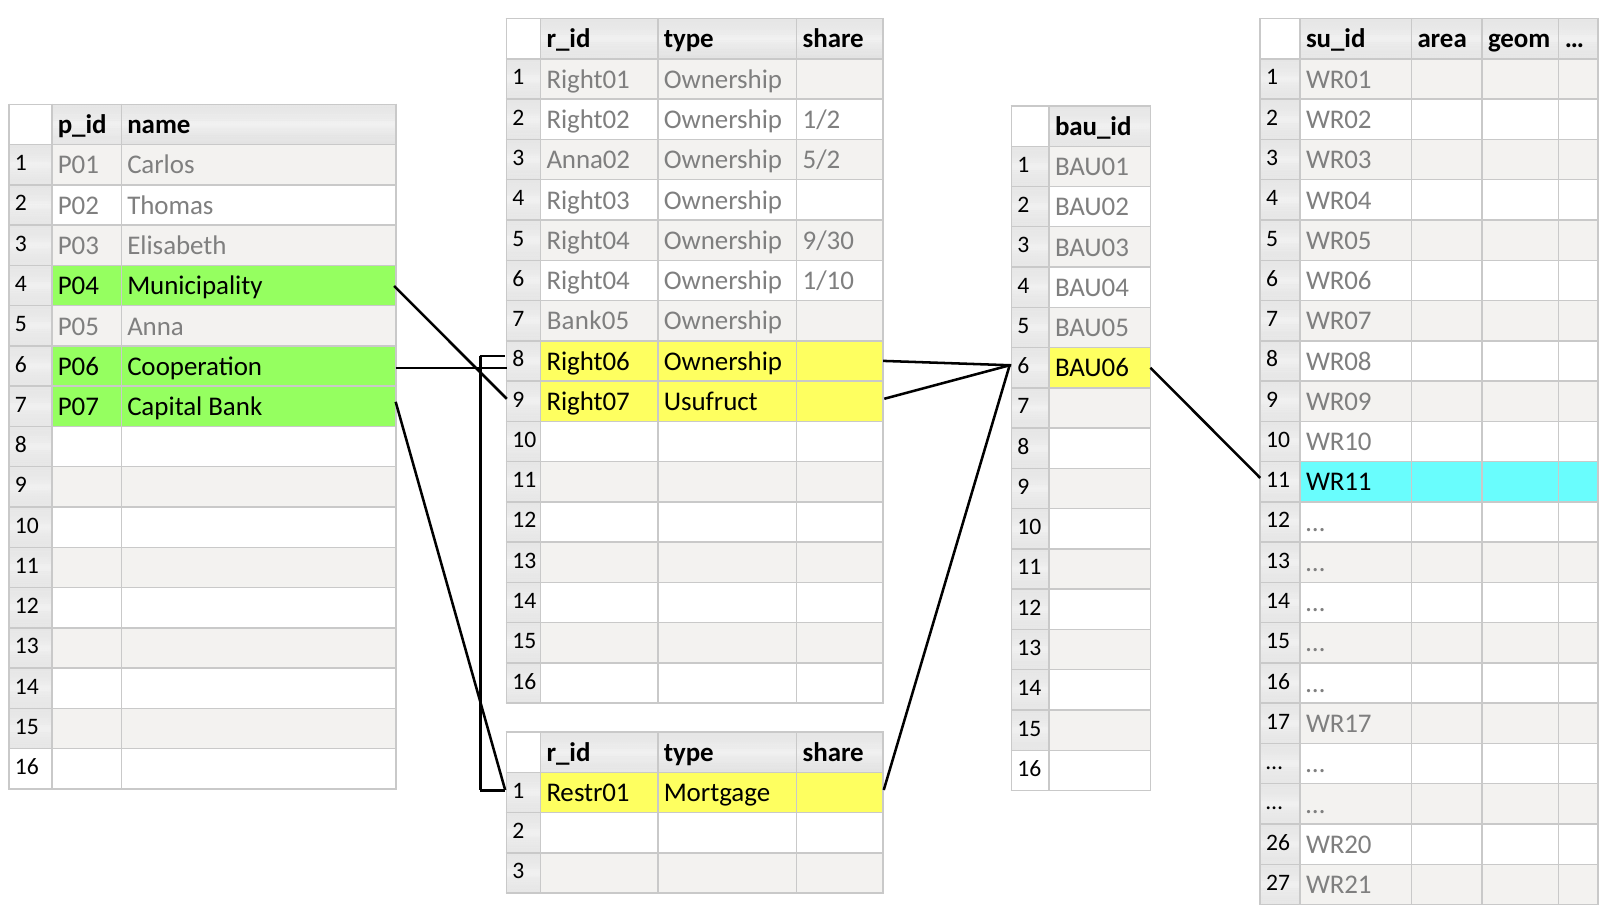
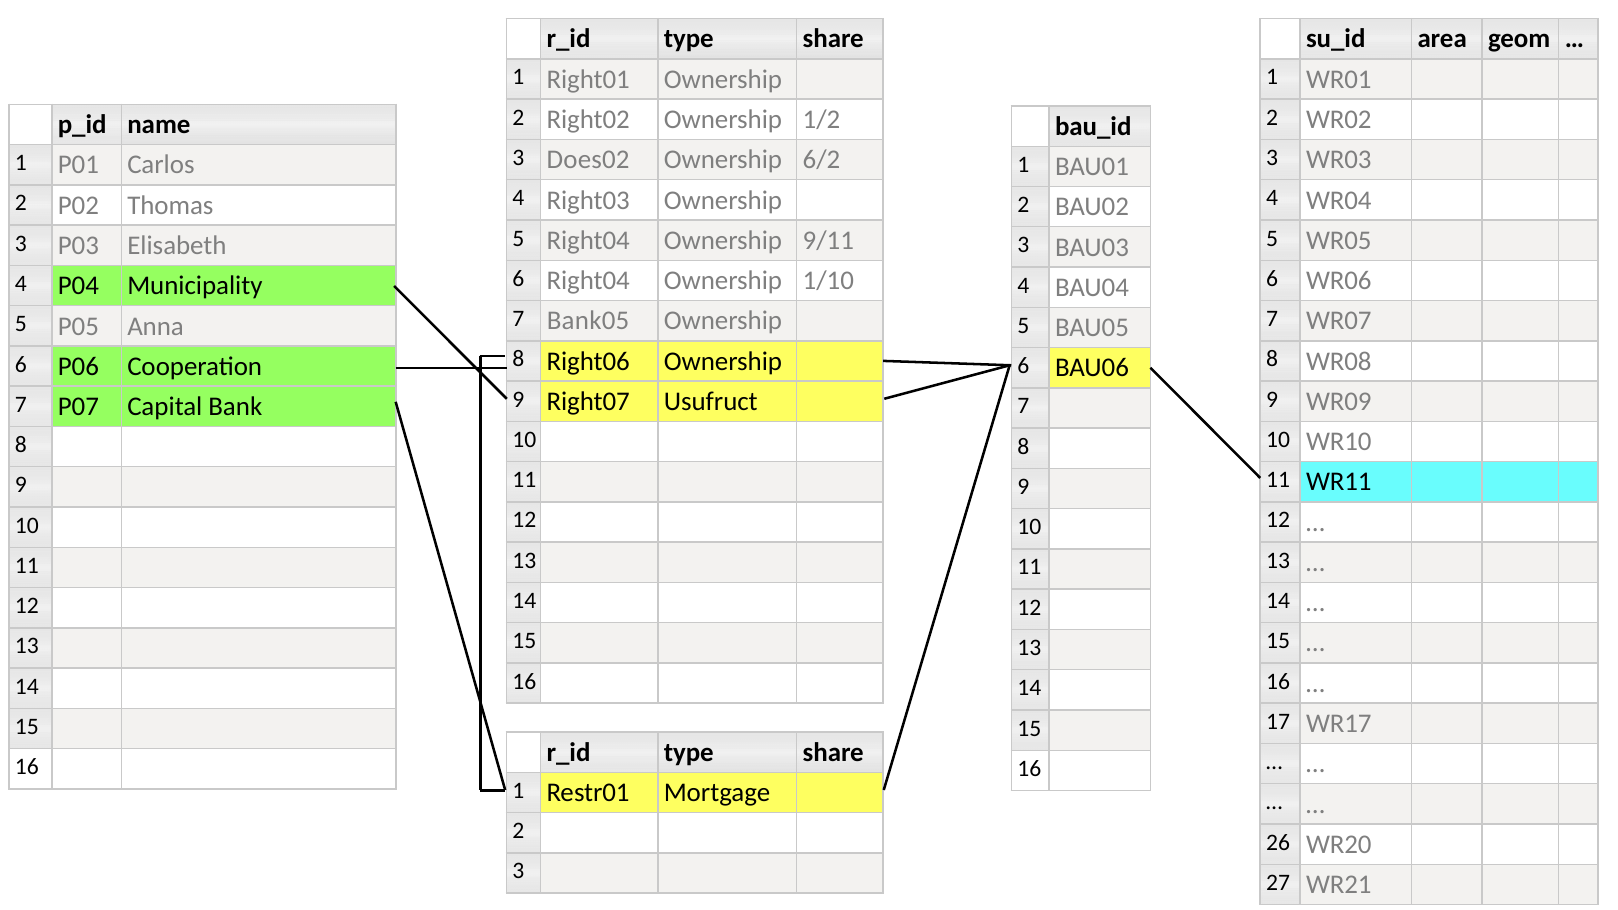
Anna02: Anna02 -> Does02 (588, 160)
5/2: 5/2 -> 6/2 (821, 160)
9/30: 9/30 -> 9/11 (828, 240)
